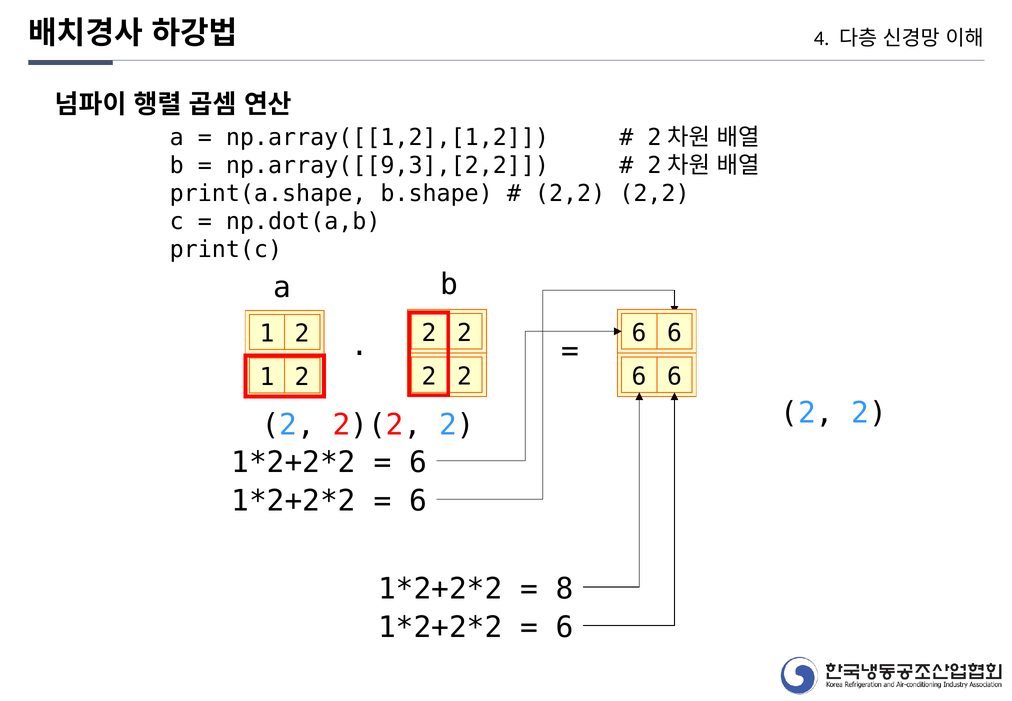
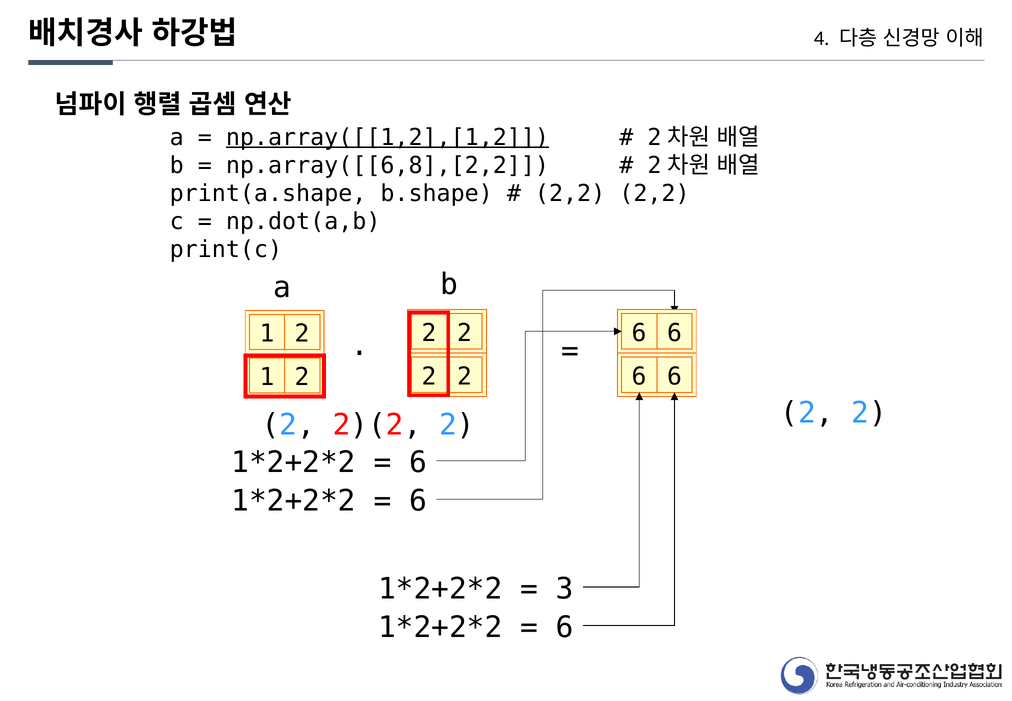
np.array([[1,2],[1,2 underline: none -> present (387, 137)
np.array([[9,3],[2,2: np.array([[9,3],[2,2 -> np.array([[6,8],[2,2 (387, 165)
8: 8 -> 3 (565, 589)
